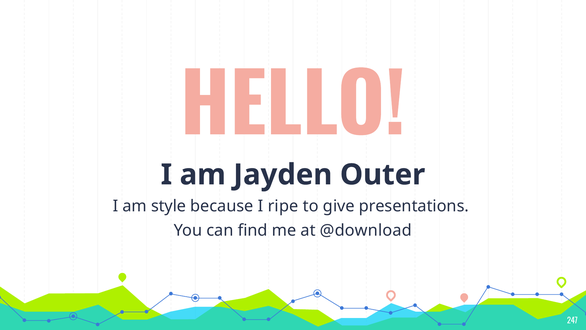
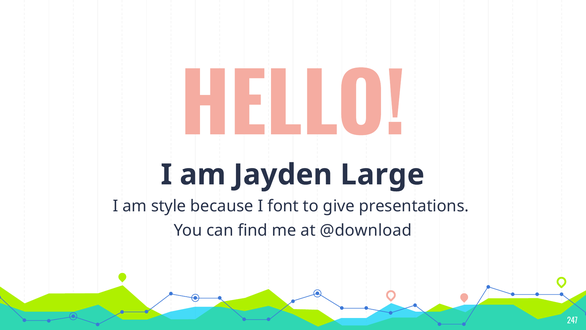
Outer: Outer -> Large (382, 175)
ripe: ripe -> font (283, 206)
